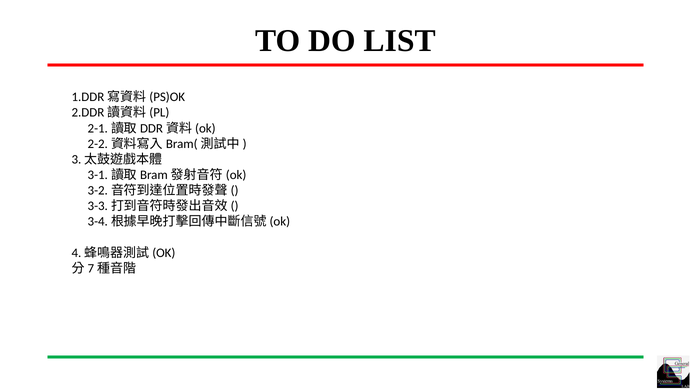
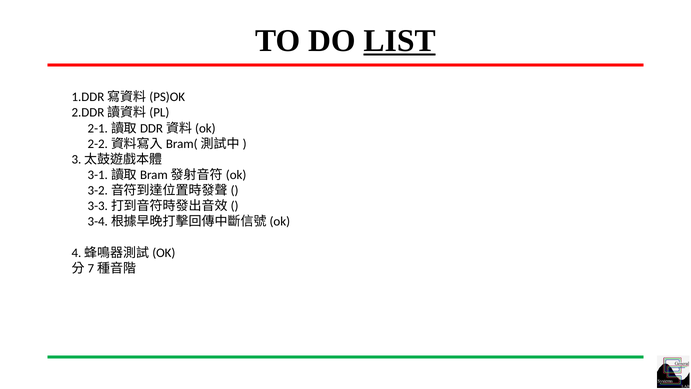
LIST underline: none -> present (400, 41)
